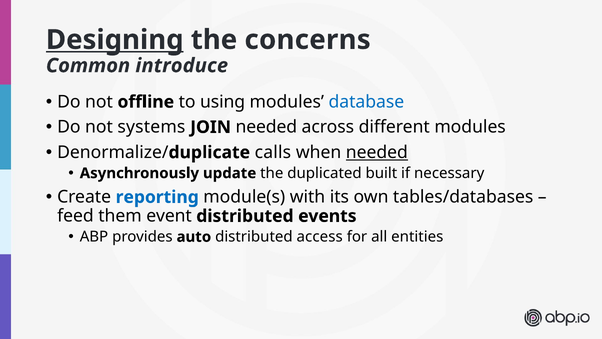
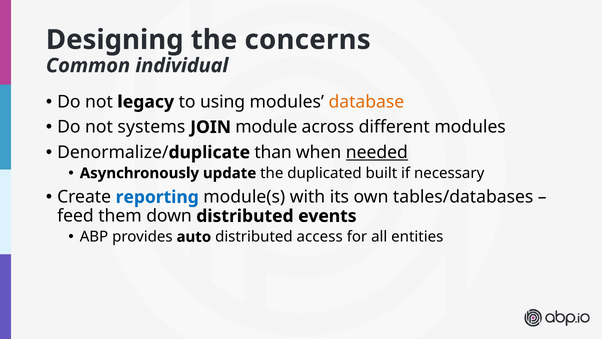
Designing underline: present -> none (115, 40)
introduce: introduce -> individual (182, 66)
offline: offline -> legacy (146, 102)
database colour: blue -> orange (366, 102)
JOIN needed: needed -> module (266, 127)
calls: calls -> than (273, 152)
event: event -> down (169, 216)
